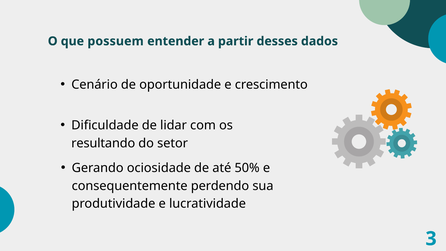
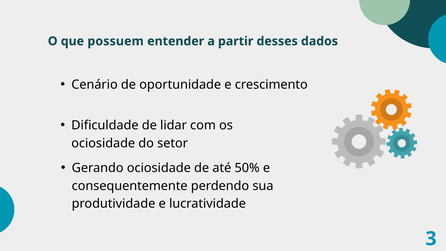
resultando: resultando -> ociosidade (103, 143)
